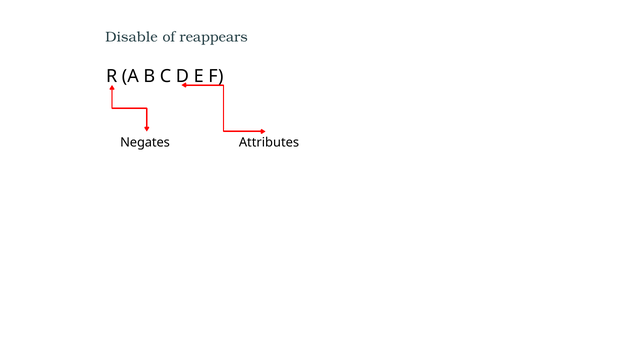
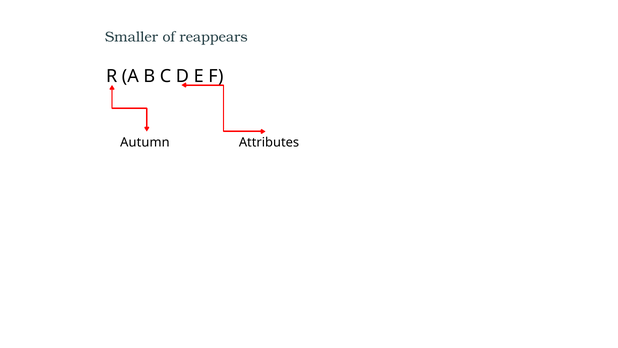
Disable: Disable -> Smaller (132, 37)
Negates: Negates -> Autumn (145, 142)
